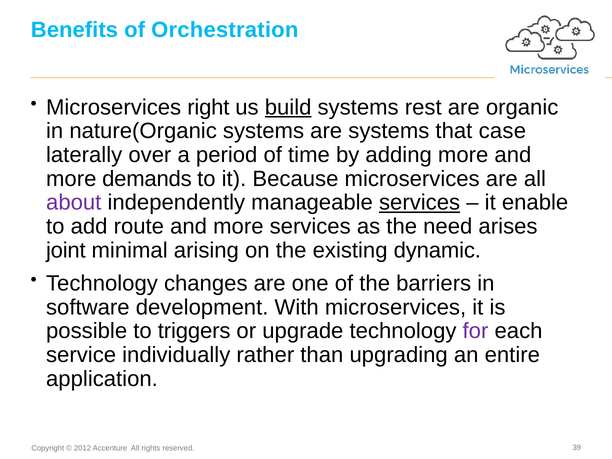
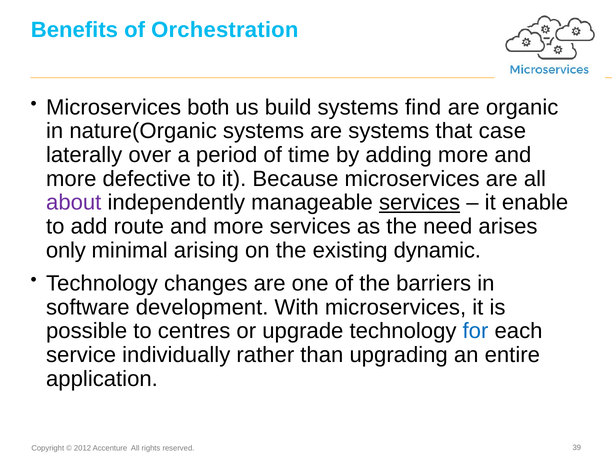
right: right -> both (208, 107)
build underline: present -> none (288, 107)
rest: rest -> find (423, 107)
demands: demands -> defective (147, 179)
joint: joint -> only (66, 250)
triggers: triggers -> centres (194, 331)
for colour: purple -> blue (475, 331)
